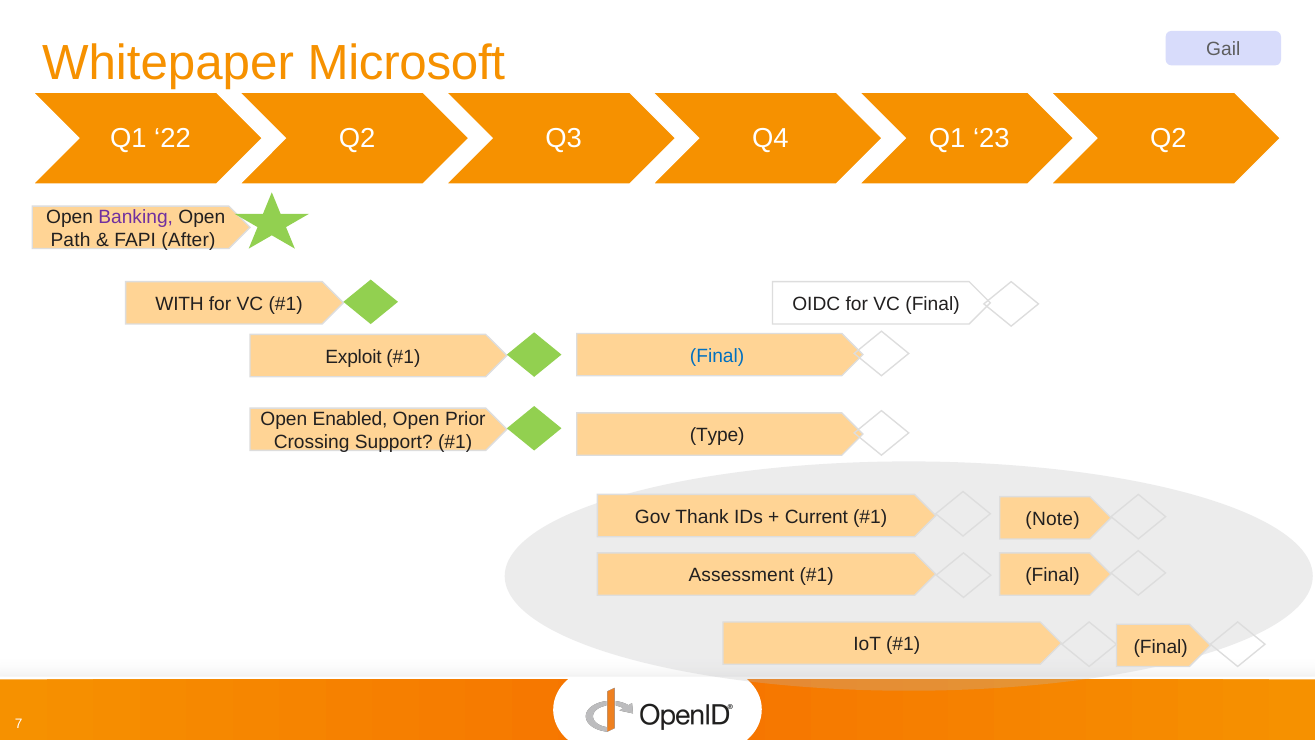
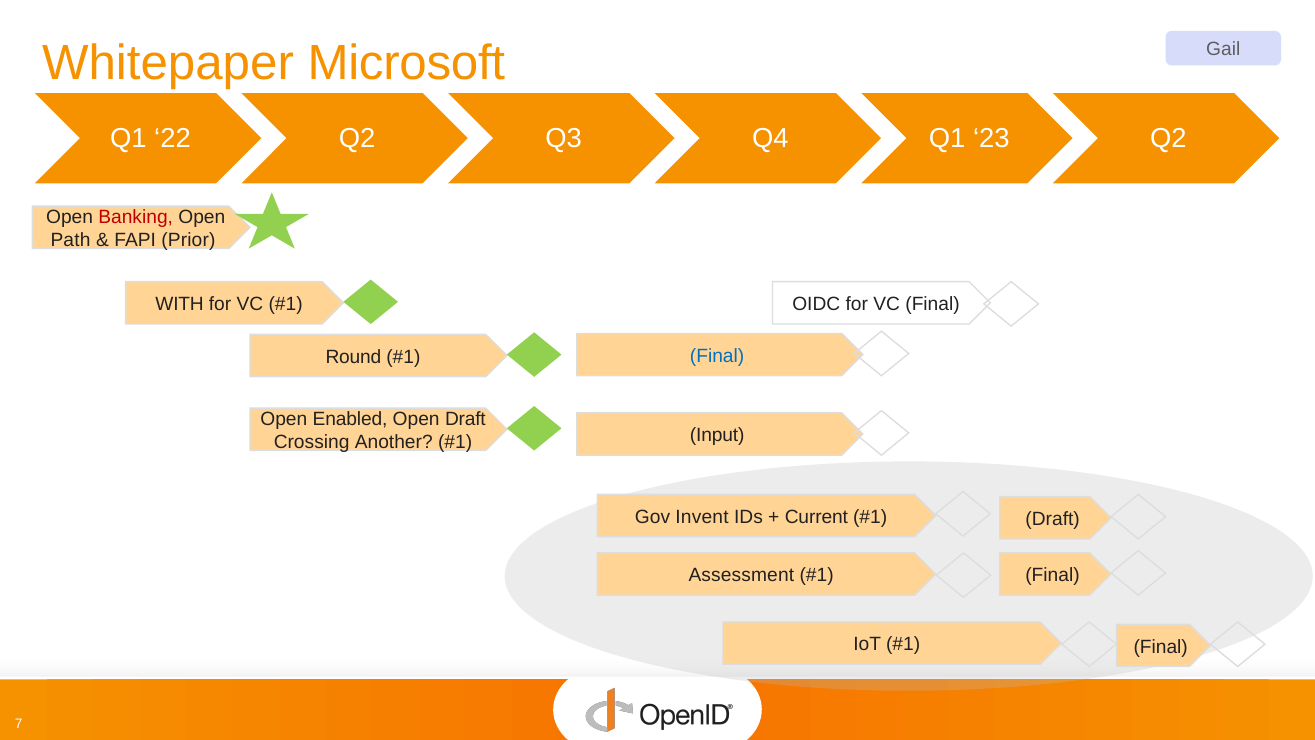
Banking colour: purple -> red (136, 217)
After: After -> Prior (188, 240)
Exploit: Exploit -> Round (353, 357)
Open Prior: Prior -> Draft (465, 419)
Support: Support -> Another (394, 442)
Type: Type -> Input (717, 435)
Thank: Thank -> Invent (702, 517)
Note: Note -> Draft (1053, 519)
